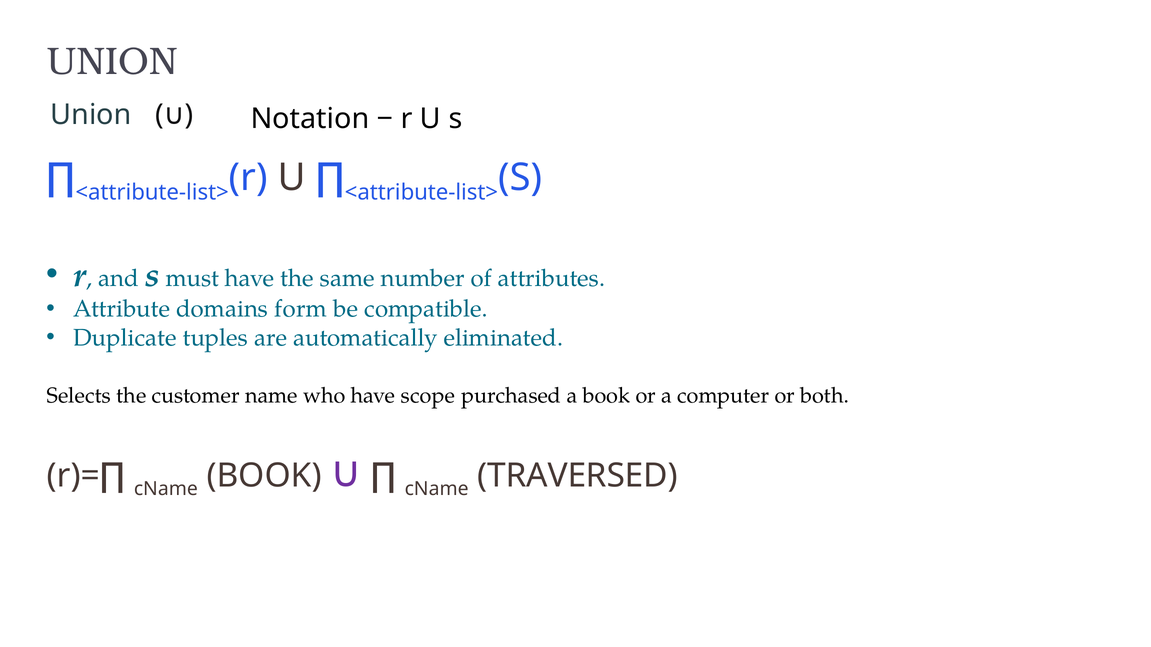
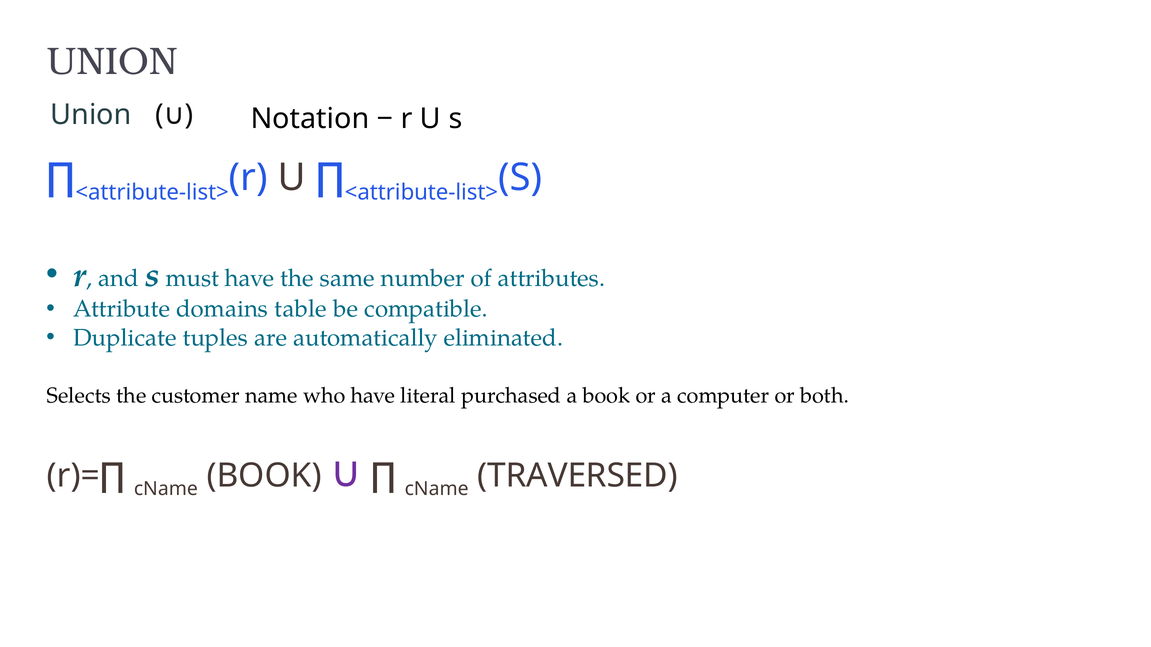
form: form -> table (301, 309)
scope: scope -> literal (428, 396)
